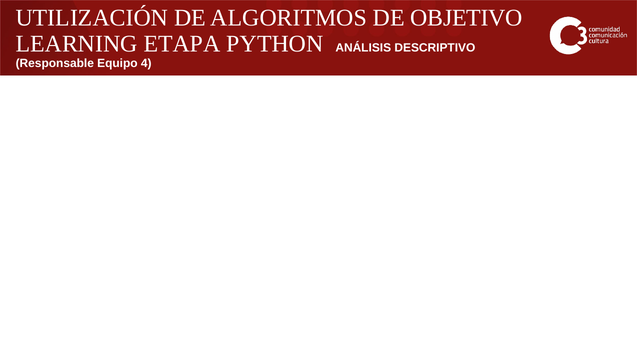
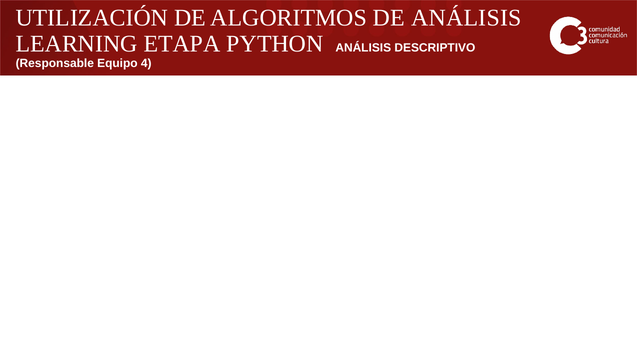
DE OBJETIVO: OBJETIVO -> ANÁLISIS (466, 18)
